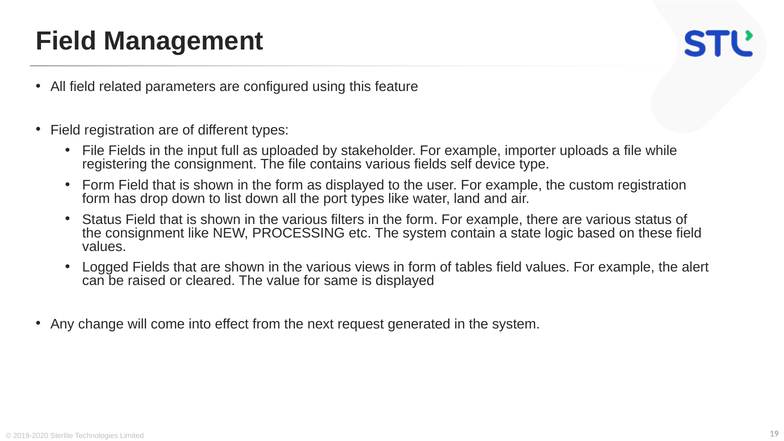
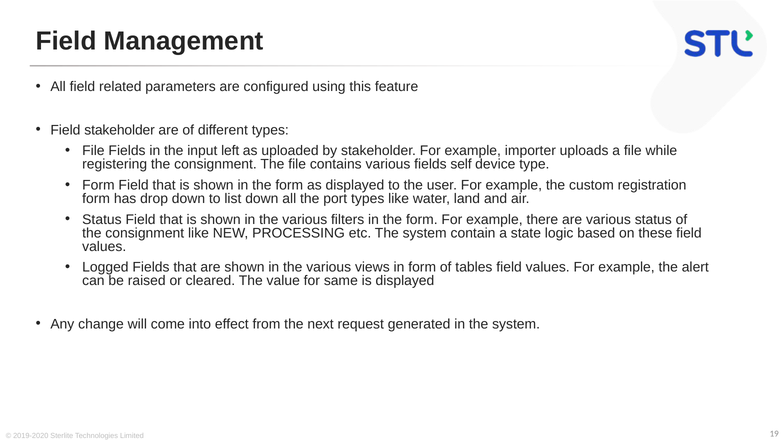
Field registration: registration -> stakeholder (120, 130)
full: full -> left (230, 151)
